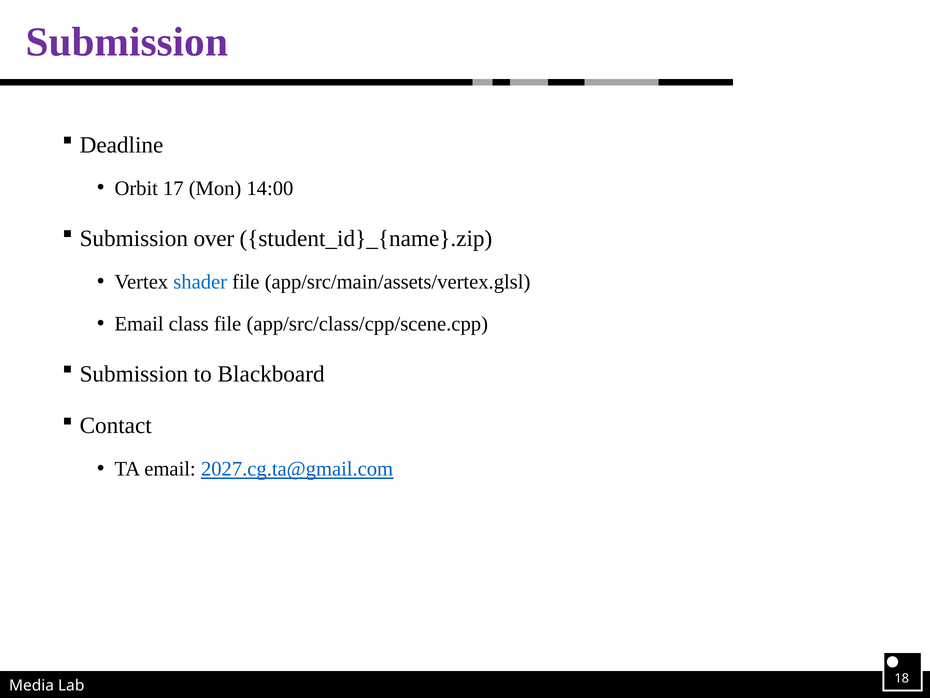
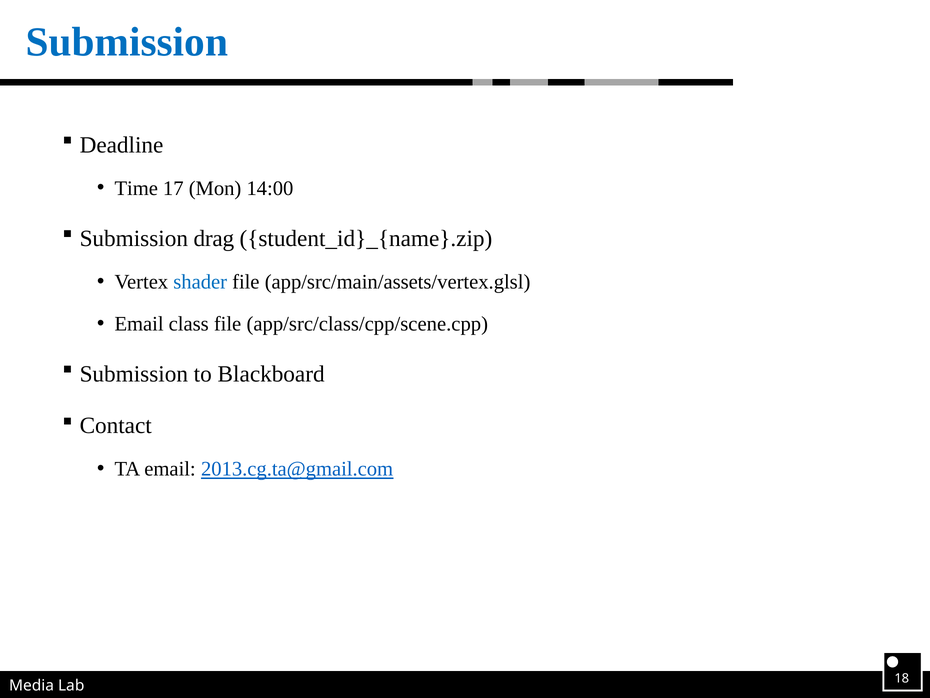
Submission colour: purple -> blue (127, 42)
Orbit: Orbit -> Time (136, 188)
over: over -> drag (214, 238)
2027.cg.ta@gmail.com: 2027.cg.ta@gmail.com -> 2013.cg.ta@gmail.com (297, 469)
